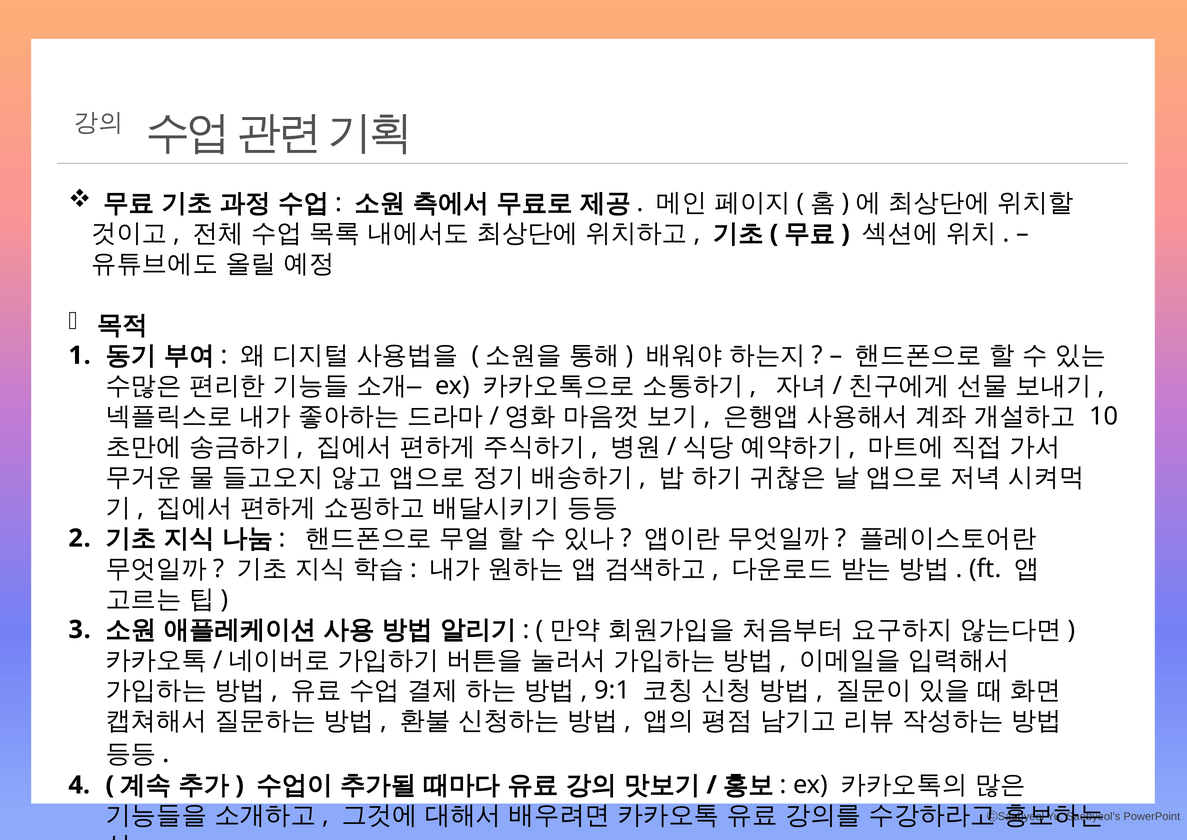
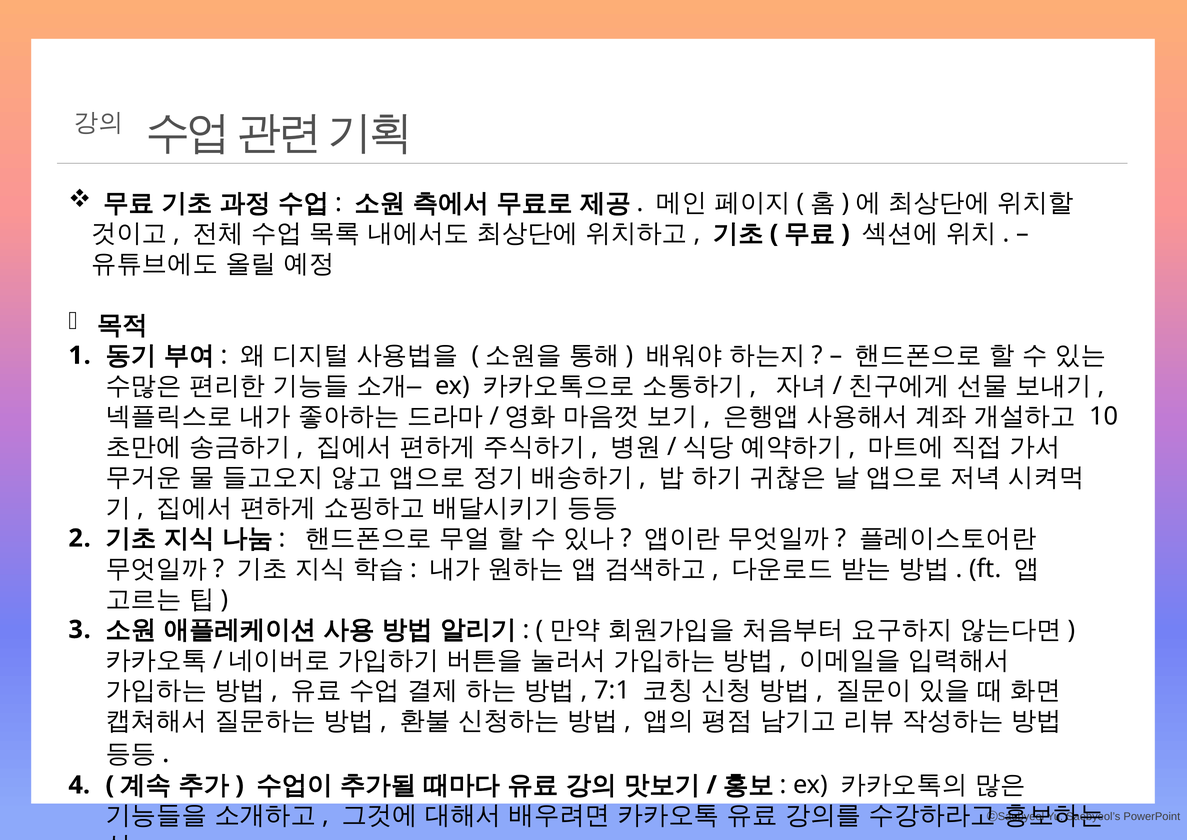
9:1: 9:1 -> 7:1 (612, 690)
